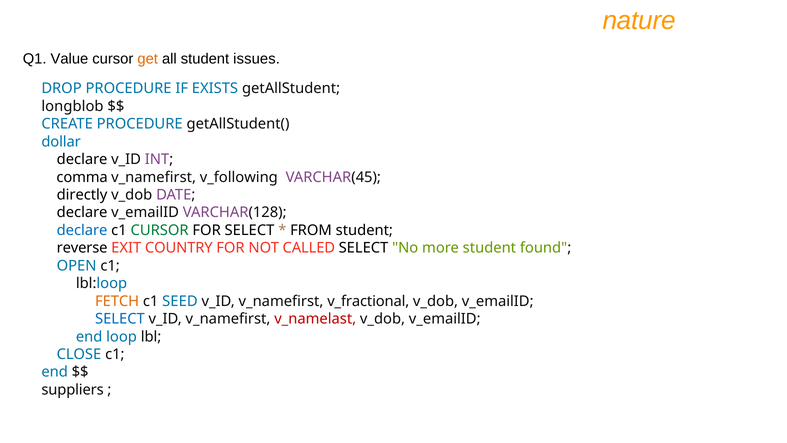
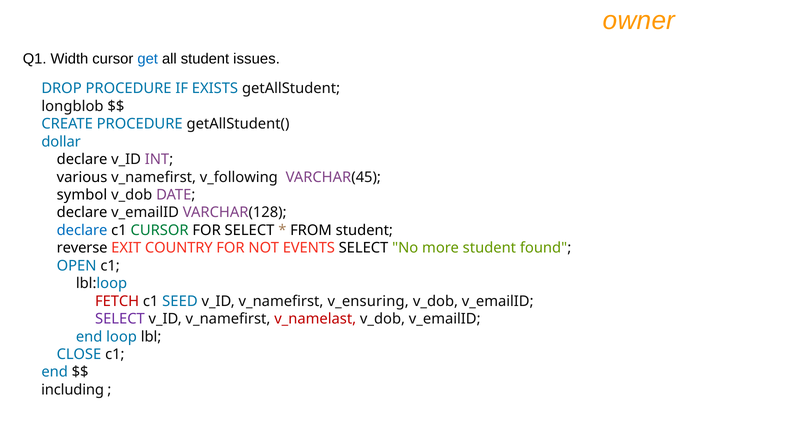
nature: nature -> owner (639, 20)
Value: Value -> Width (69, 59)
get colour: orange -> blue (148, 59)
comma: comma -> various (82, 177)
directly: directly -> symbol (82, 195)
CALLED: CALLED -> EVENTS (309, 248)
FETCH colour: orange -> red (117, 301)
v_fractional: v_fractional -> v_ensuring (368, 301)
SELECT colour: blue -> purple (120, 319)
suppliers: suppliers -> including (73, 390)
